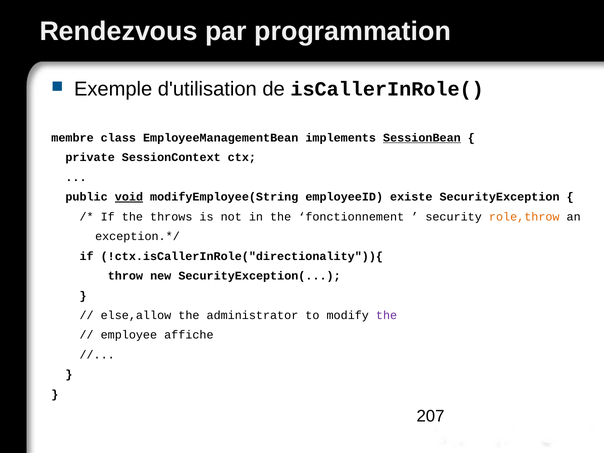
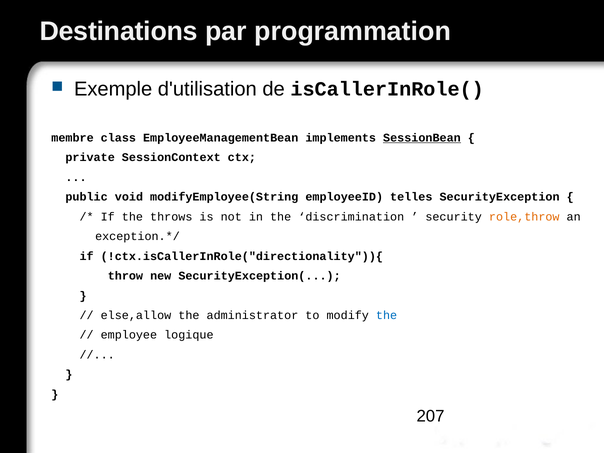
Rendezvous: Rendezvous -> Destinations (119, 31)
void underline: present -> none (129, 197)
existe: existe -> telles (411, 197)
fonctionnement: fonctionnement -> discrimination (351, 217)
the colour: purple -> blue (387, 315)
affiche: affiche -> logique (189, 335)
